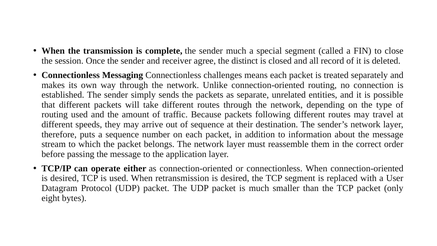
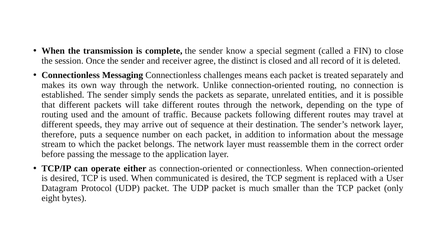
sender much: much -> know (236, 51)
retransmission: retransmission -> communicated (182, 178)
